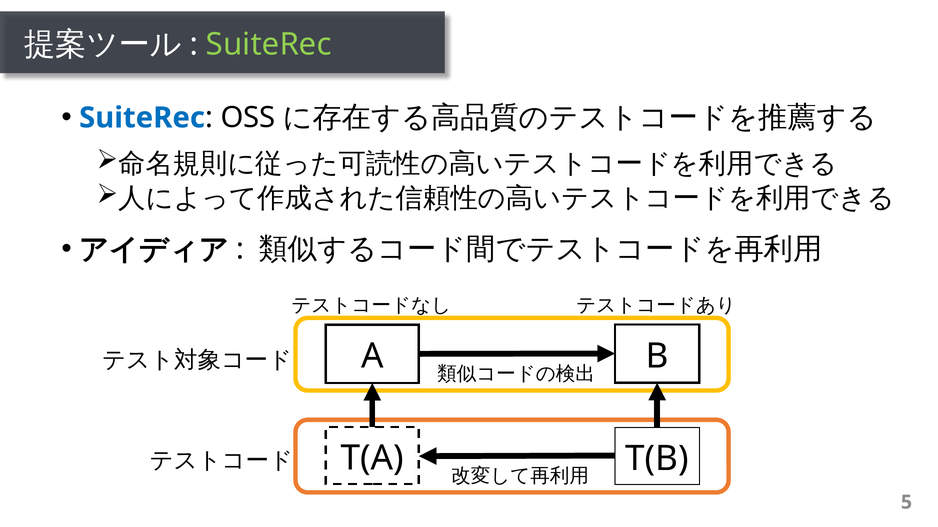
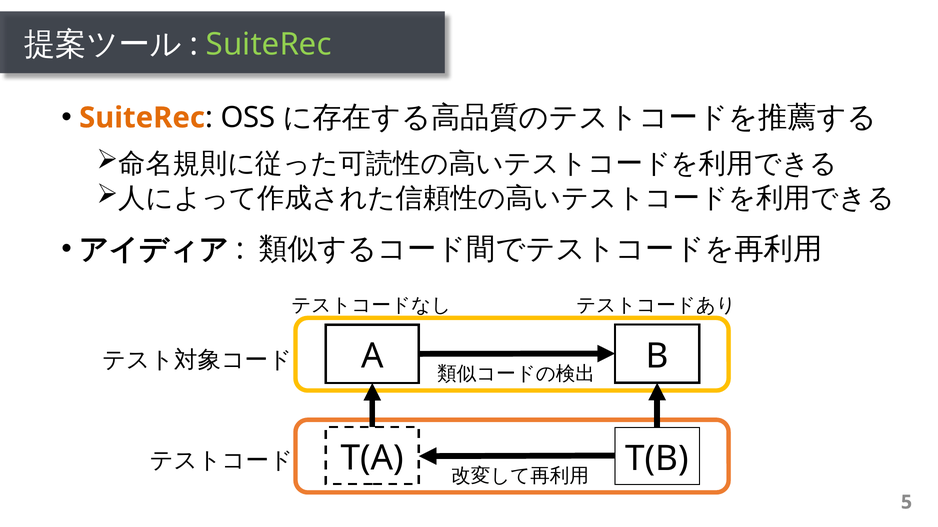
SuiteRec colour: blue -> orange (142, 118)
